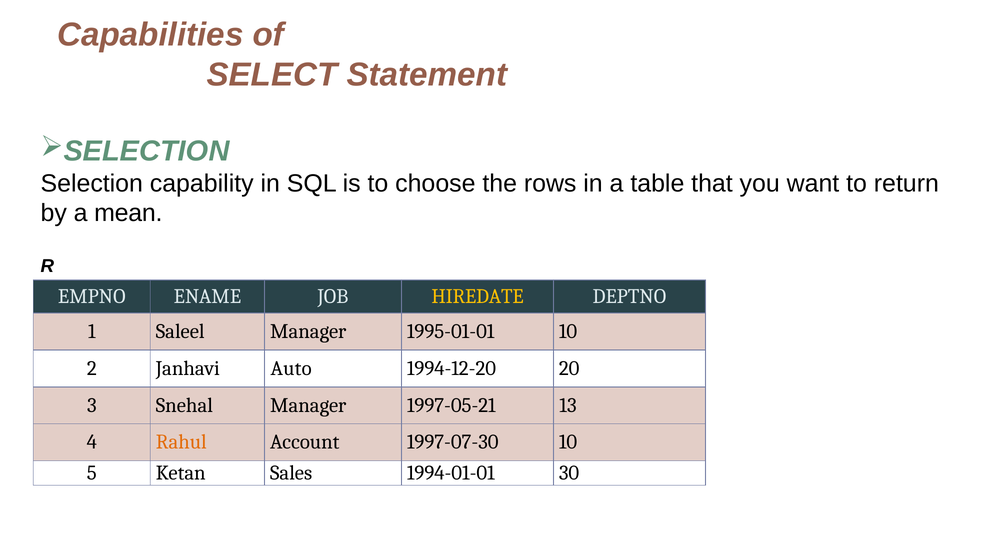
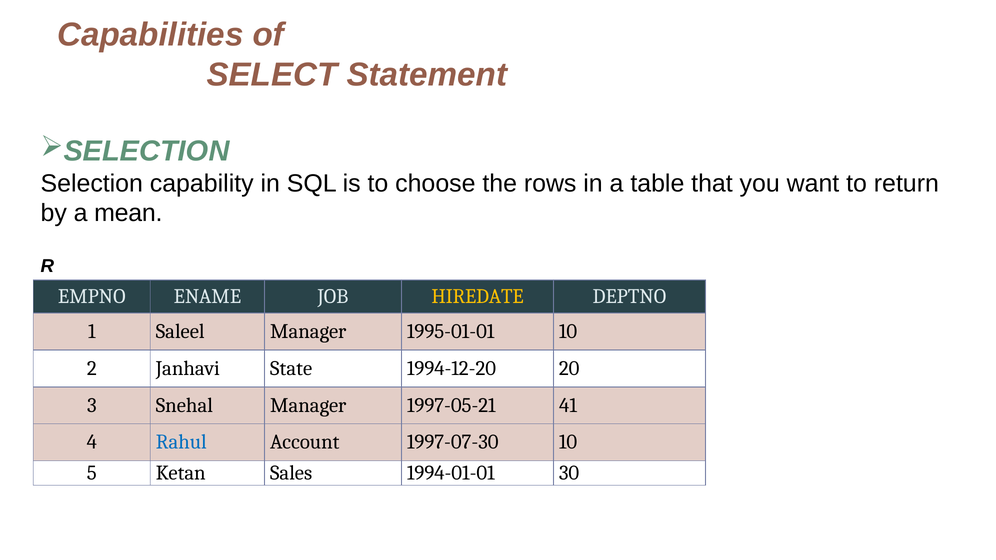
Auto: Auto -> State (291, 368)
13: 13 -> 41 (568, 405)
Rahul colour: orange -> blue (181, 442)
